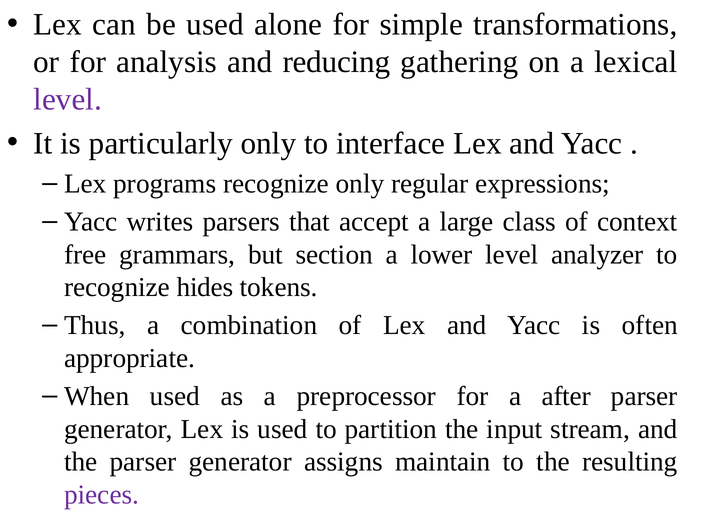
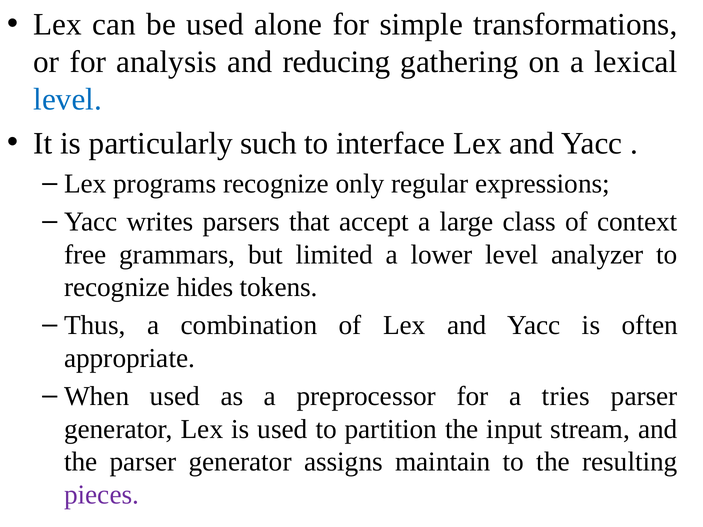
level colour: purple -> blue (68, 100)
particularly only: only -> such (269, 143)
section: section -> limited (334, 255)
after: after -> tries (566, 397)
